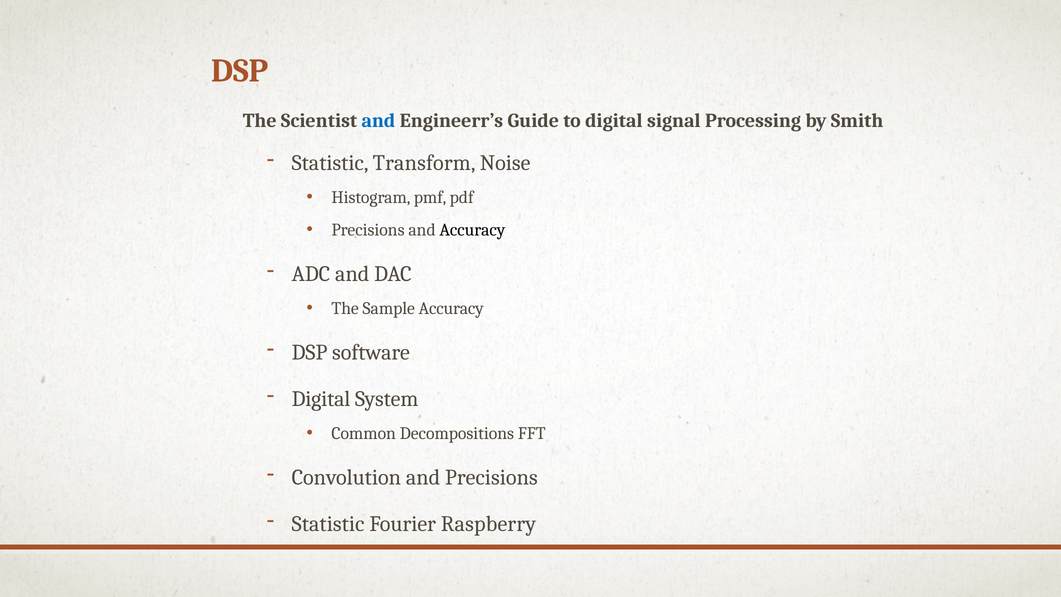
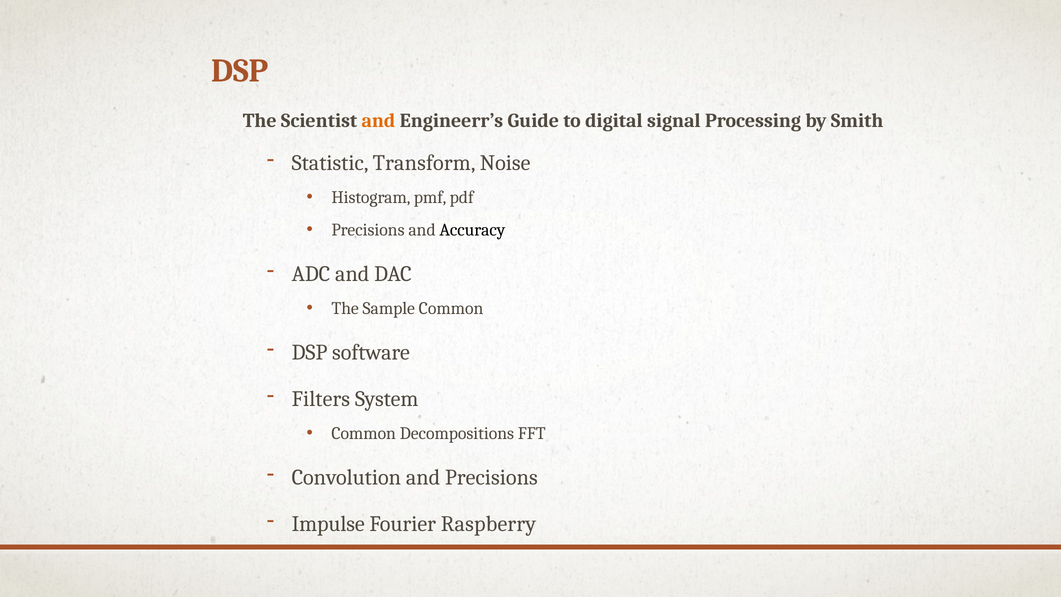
and colour: blue -> orange (378, 121)
Sample Accuracy: Accuracy -> Common (451, 308)
Digital: Digital -> Filters (321, 399)
Statistic: Statistic -> Impulse (328, 524)
